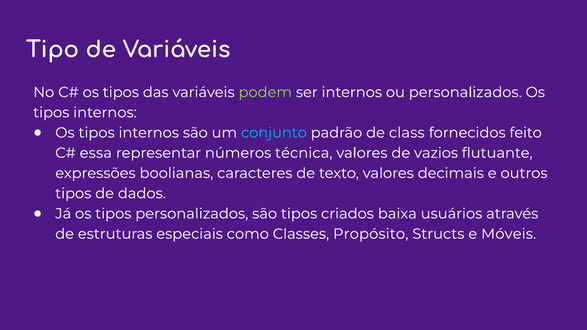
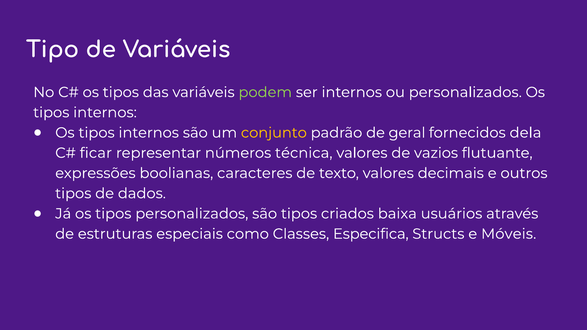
conjunto colour: light blue -> yellow (274, 133)
class: class -> geral (407, 133)
feito: feito -> dela (526, 133)
essa: essa -> ficar (96, 153)
Propósito: Propósito -> Especifica (371, 234)
